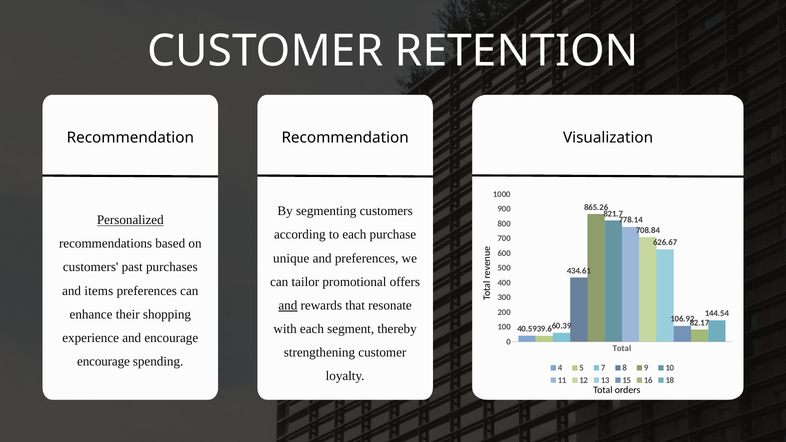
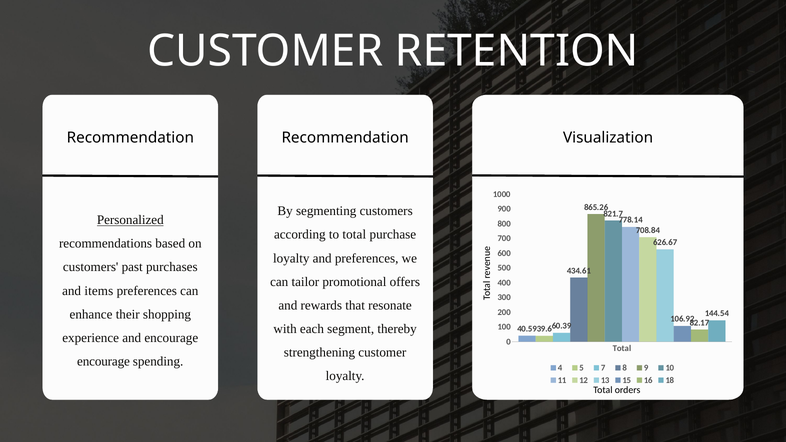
to each: each -> total (354, 235)
unique: unique -> loyalty (291, 258)
and underline: present -> none (288, 305)
